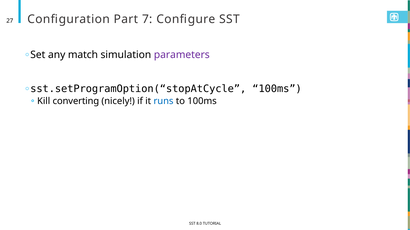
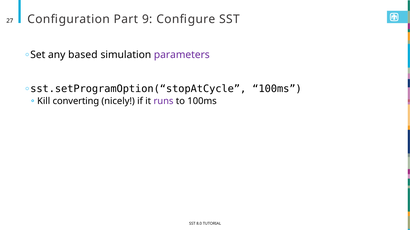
7: 7 -> 9 (147, 19)
match: match -> based (83, 55)
runs colour: blue -> purple (163, 101)
